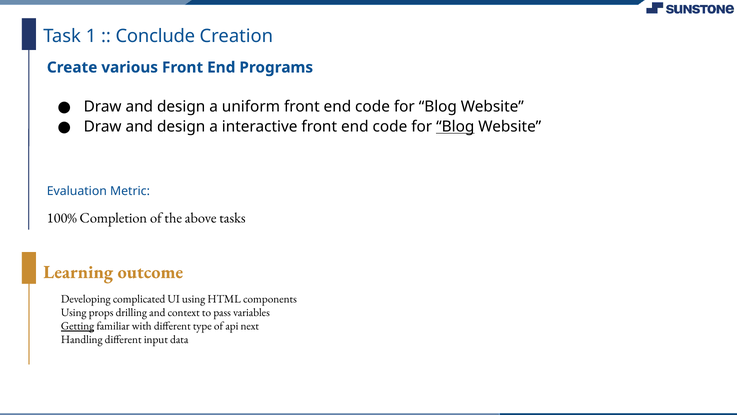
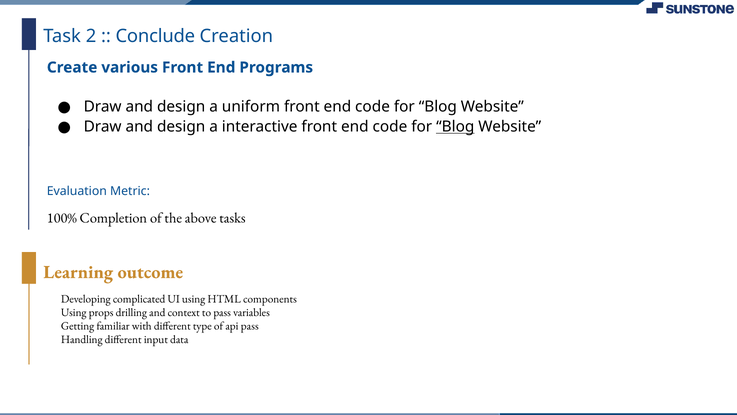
1: 1 -> 2 (91, 36)
Getting underline: present -> none (78, 326)
api next: next -> pass (250, 326)
